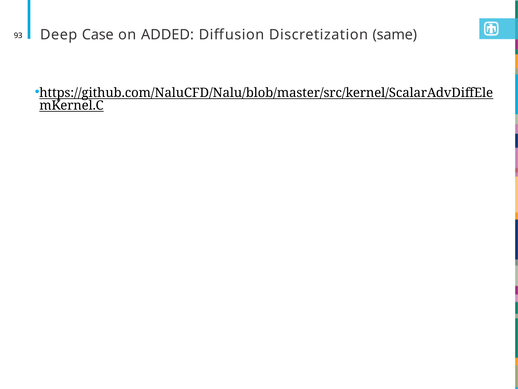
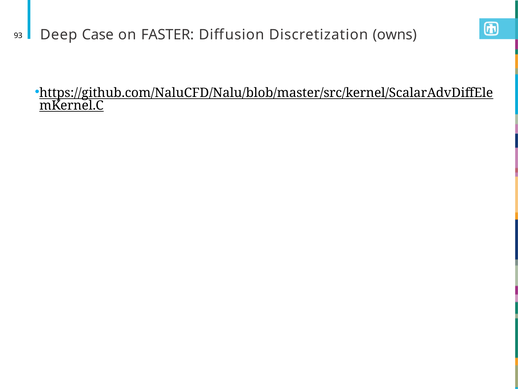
ADDED: ADDED -> FASTER (168, 35)
same: same -> owns (395, 35)
